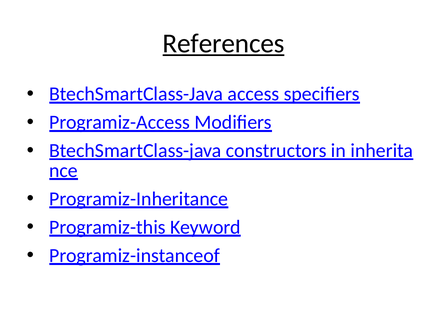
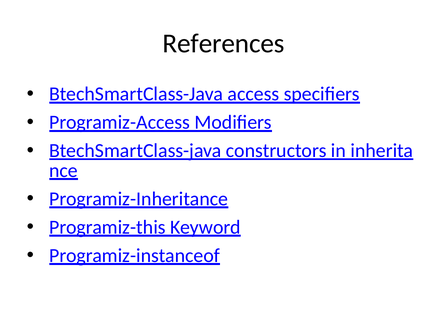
References underline: present -> none (224, 43)
